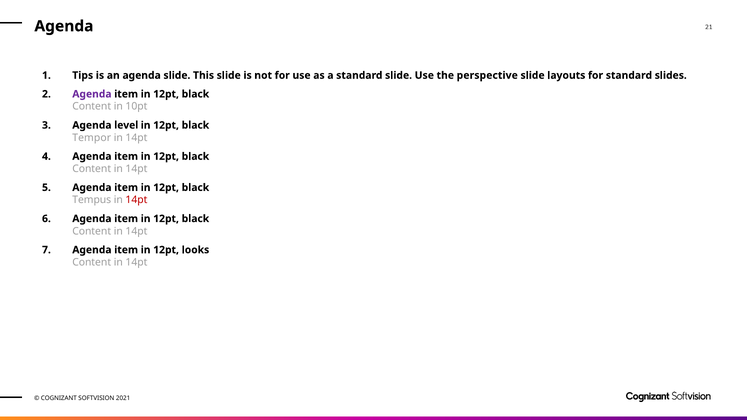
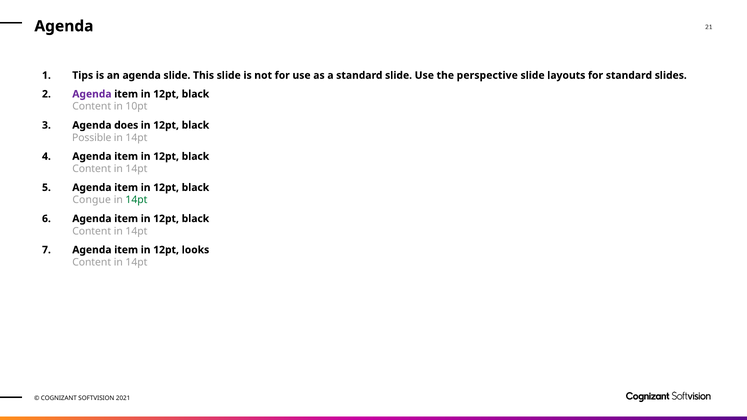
level: level -> does (126, 125)
Tempor: Tempor -> Possible (92, 138)
Tempus: Tempus -> Congue (92, 200)
14pt colour: red -> green (136, 200)
